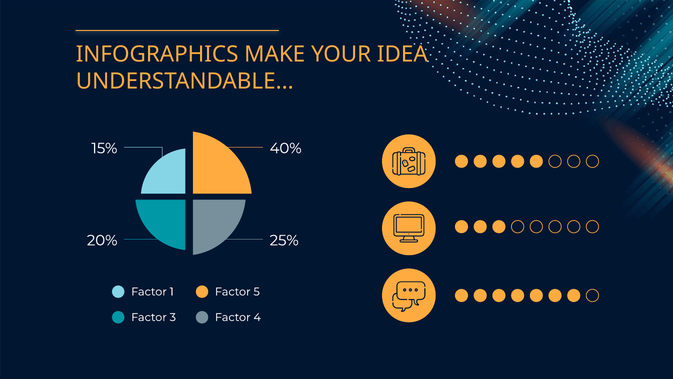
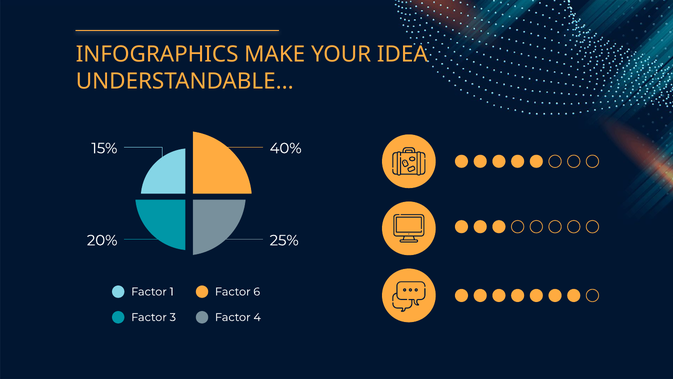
5: 5 -> 6 (257, 291)
